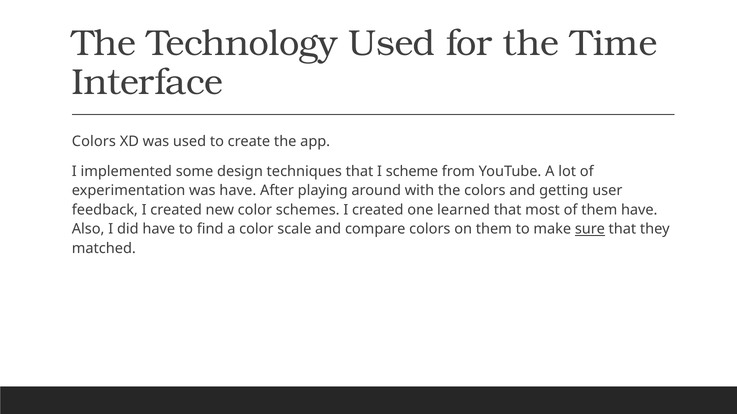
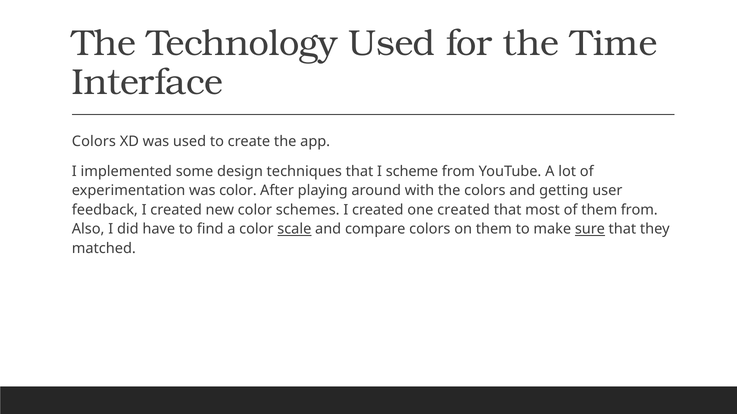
was have: have -> color (238, 191)
one learned: learned -> created (464, 210)
them have: have -> from (639, 210)
scale underline: none -> present (294, 229)
